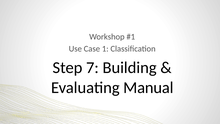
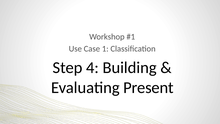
7: 7 -> 4 (92, 68)
Manual: Manual -> Present (148, 87)
